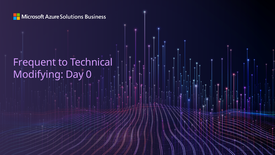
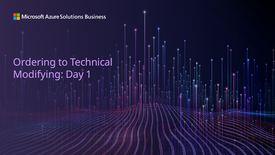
Frequent: Frequent -> Ordering (35, 62)
0: 0 -> 1 (89, 74)
